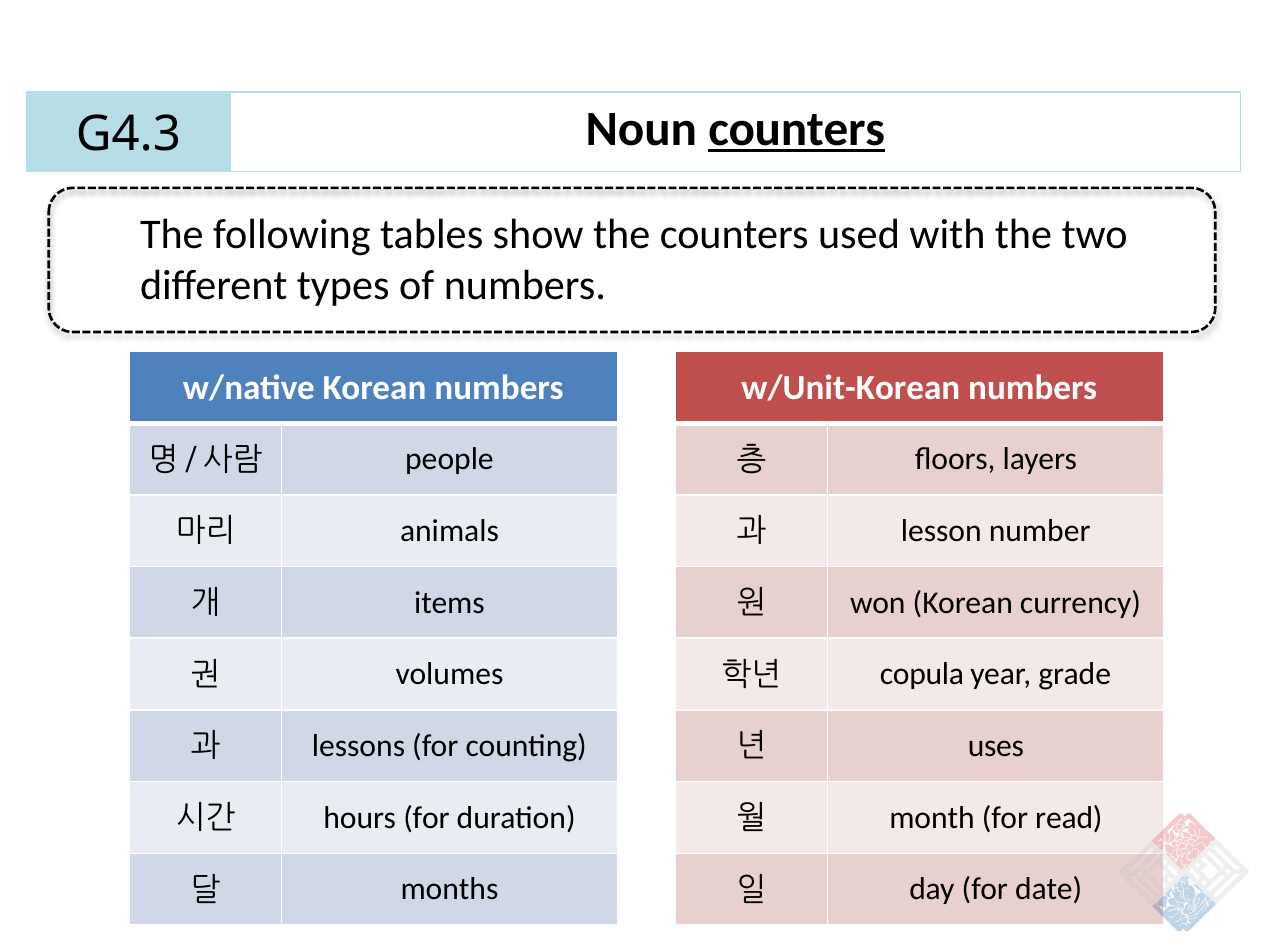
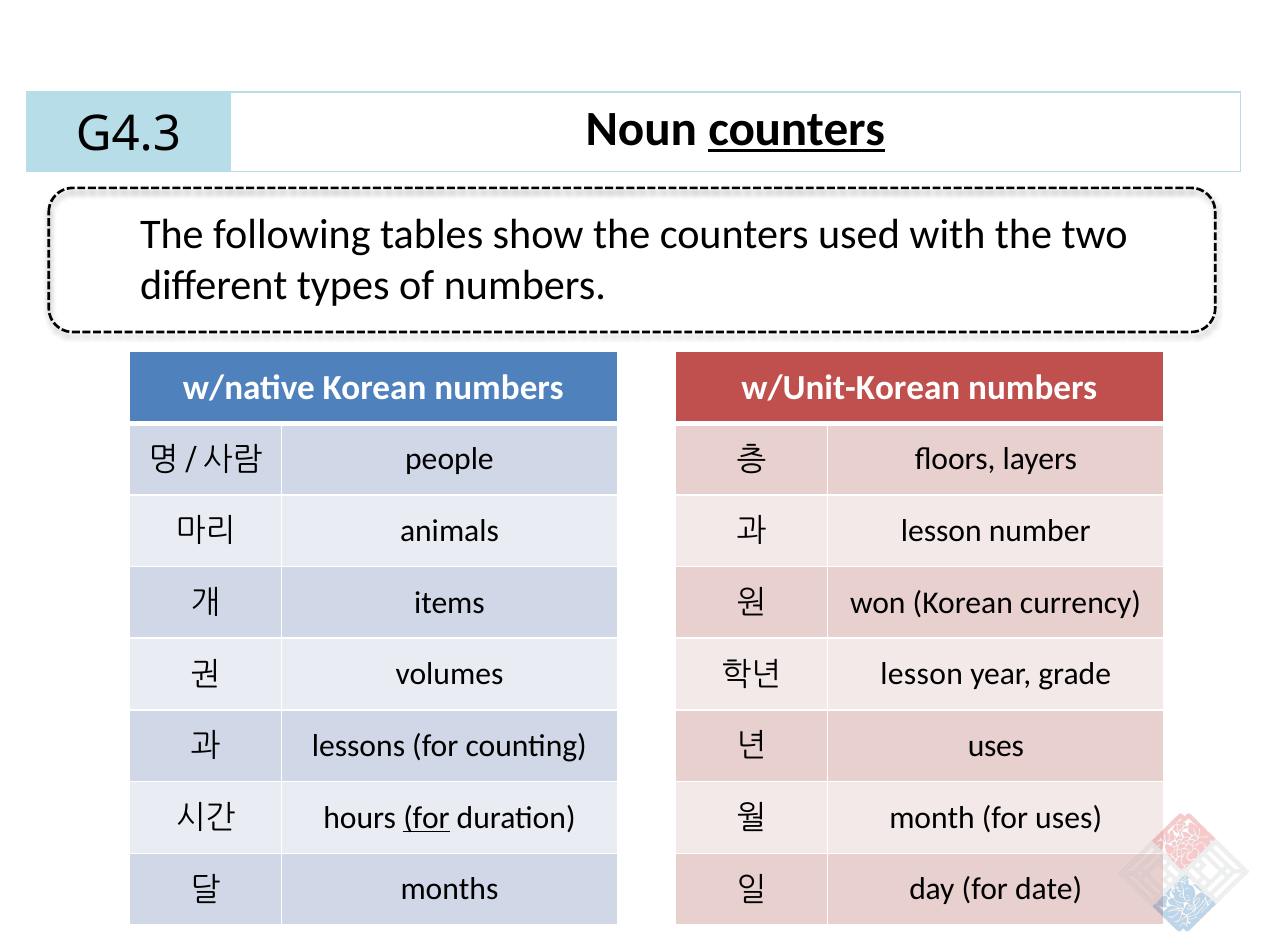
copula: copula -> lesson (922, 674)
for underline: none -> present (426, 818)
for read: read -> uses (1069, 818)
